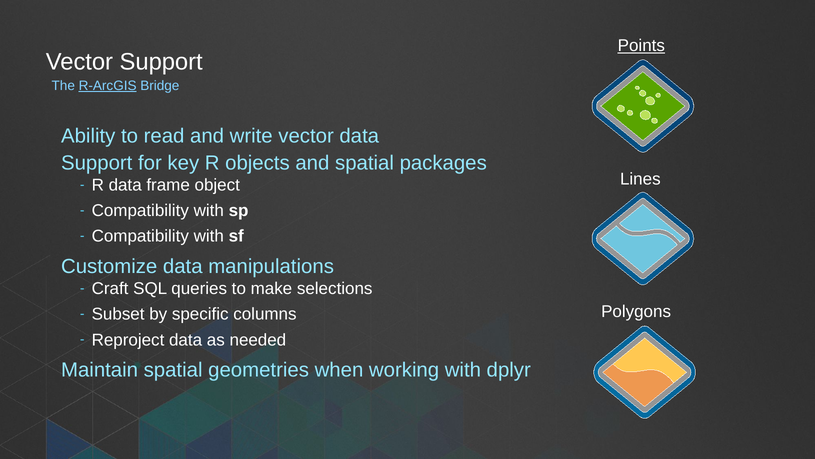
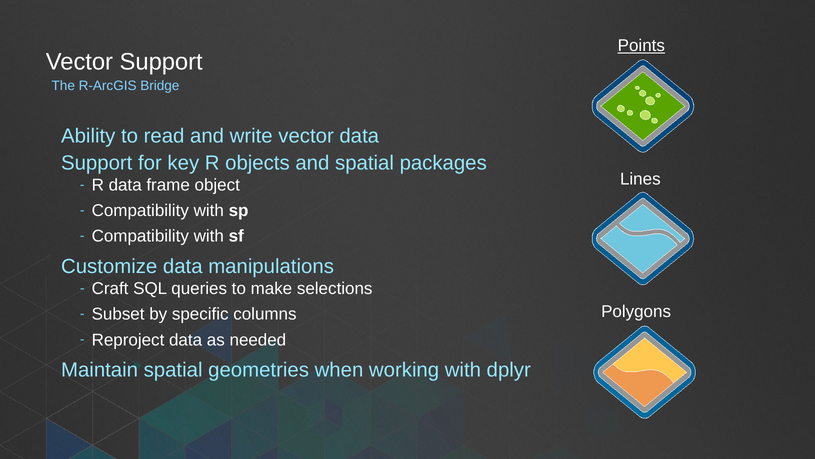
R-ArcGIS underline: present -> none (108, 85)
